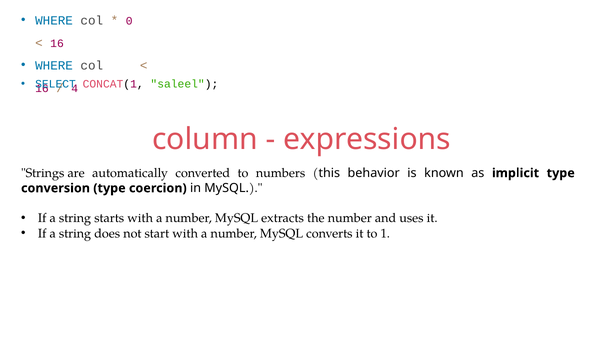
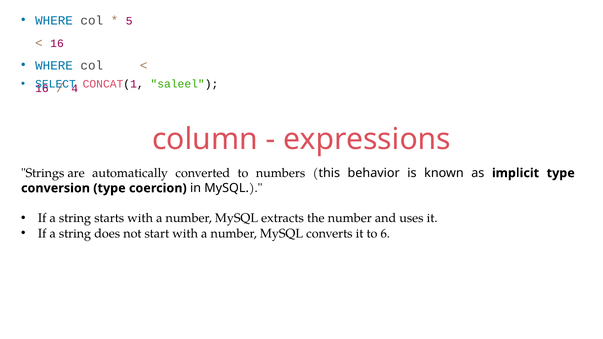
0: 0 -> 5 (129, 21)
1: 1 -> 6 (385, 233)
